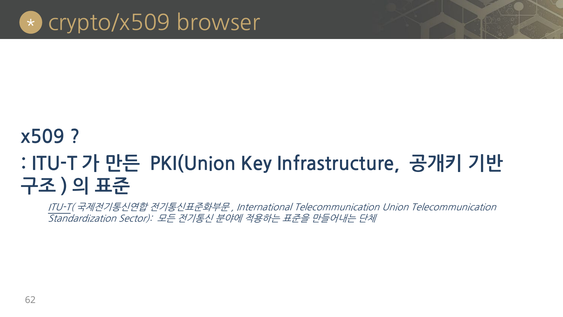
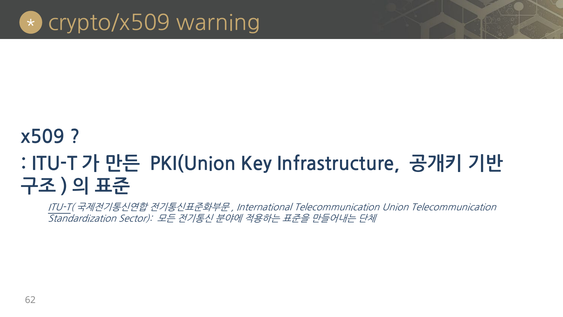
browser: browser -> warning (218, 23)
